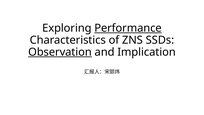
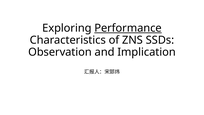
Observation underline: present -> none (60, 52)
